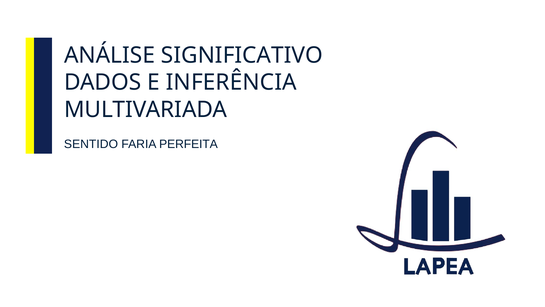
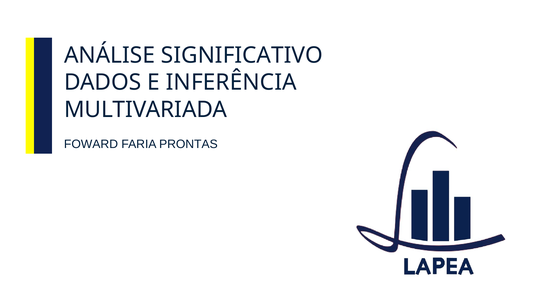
SENTIDO: SENTIDO -> FOWARD (91, 144)
PERFEITA: PERFEITA -> PRONTAS (188, 144)
